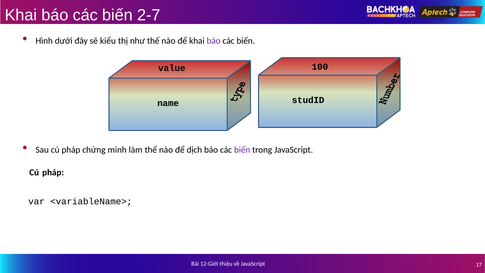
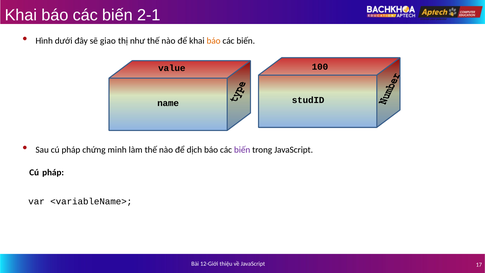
2-7: 2-7 -> 2-1 (149, 15)
kiểu: kiểu -> giao (108, 41)
báo colour: purple -> orange (214, 41)
